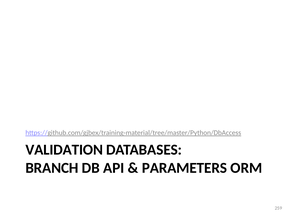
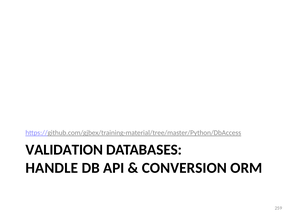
BRANCH: BRANCH -> HANDLE (52, 167)
PARAMETERS: PARAMETERS -> CONVERSION (184, 167)
